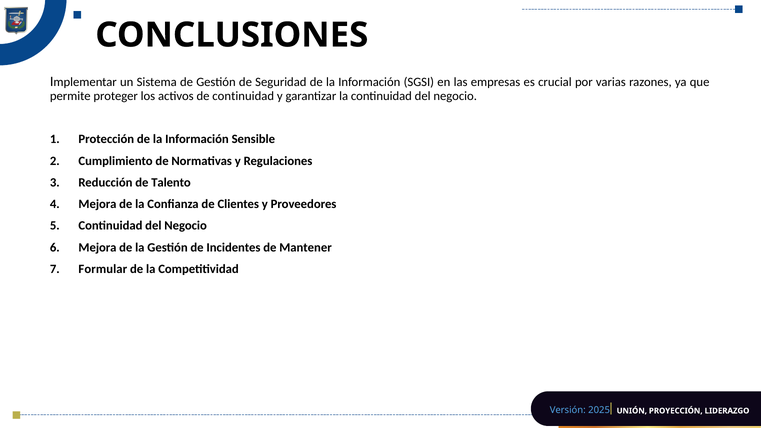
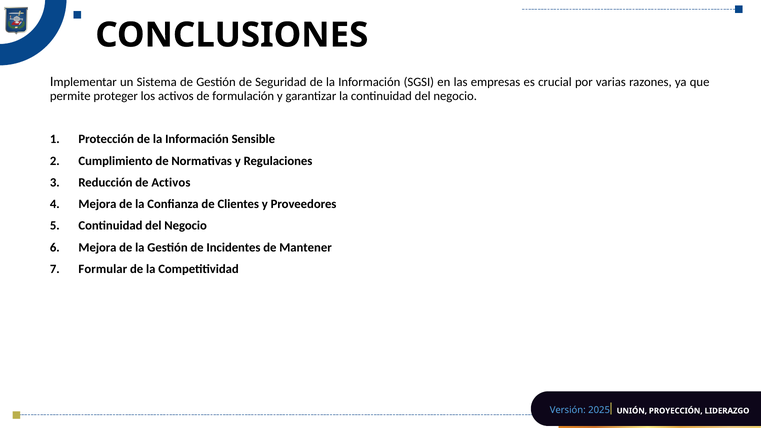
de continuidad: continuidad -> formulación (243, 96)
de Talento: Talento -> Activos (171, 183)
